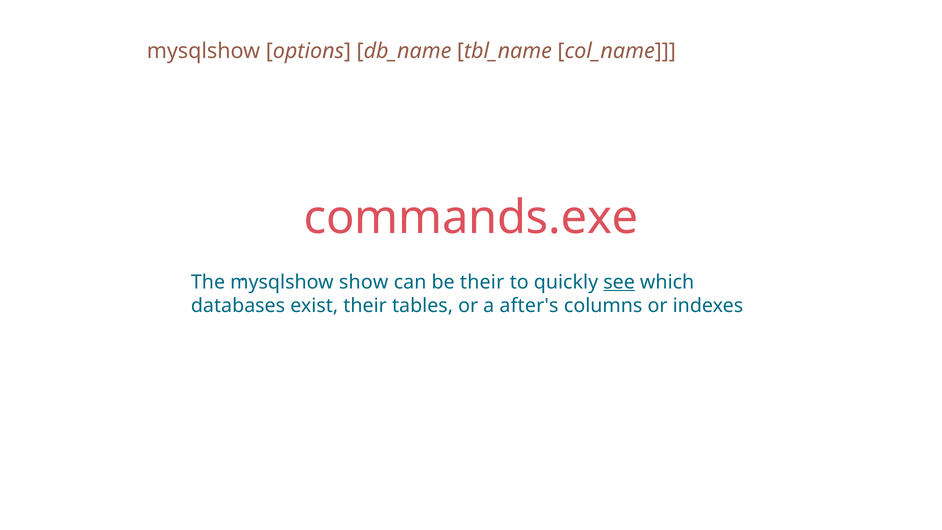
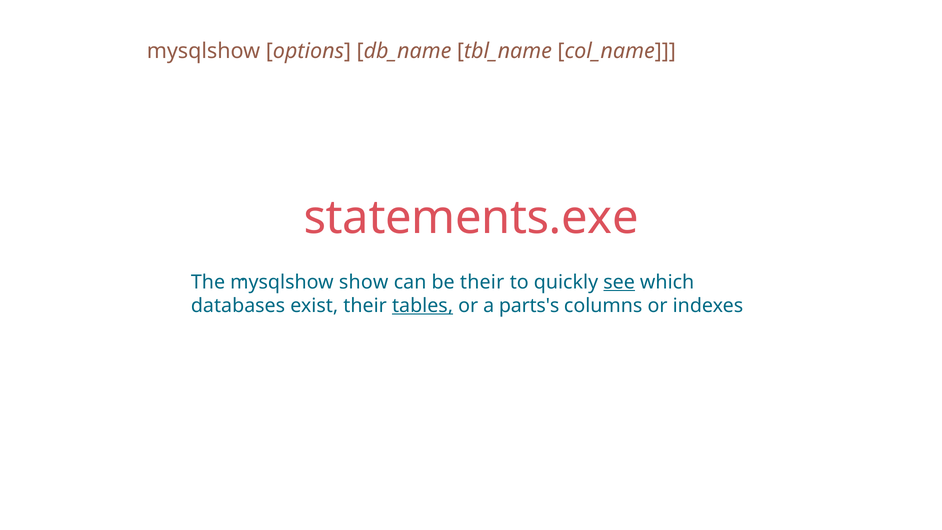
commands.exe: commands.exe -> statements.exe (471, 218)
tables underline: none -> present (423, 306)
after's: after's -> parts's (529, 306)
